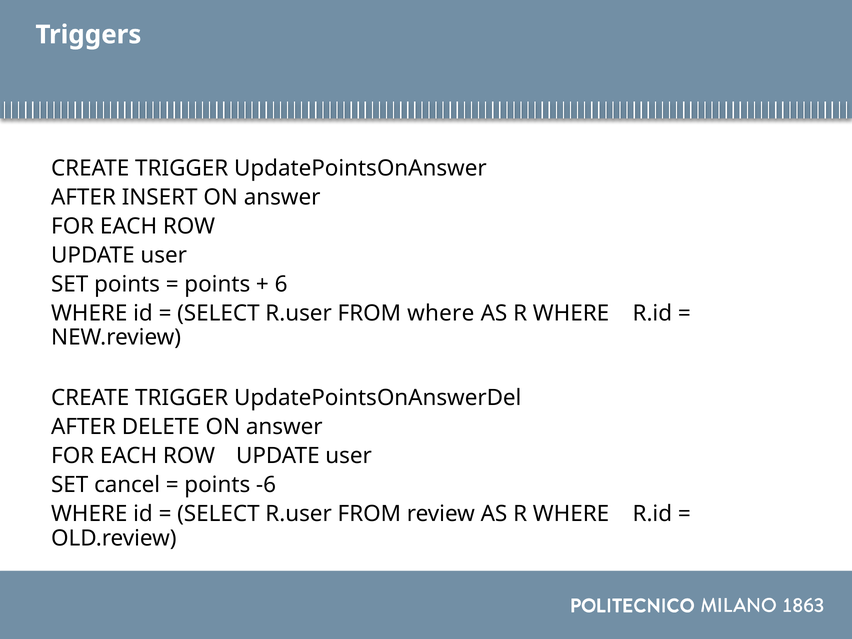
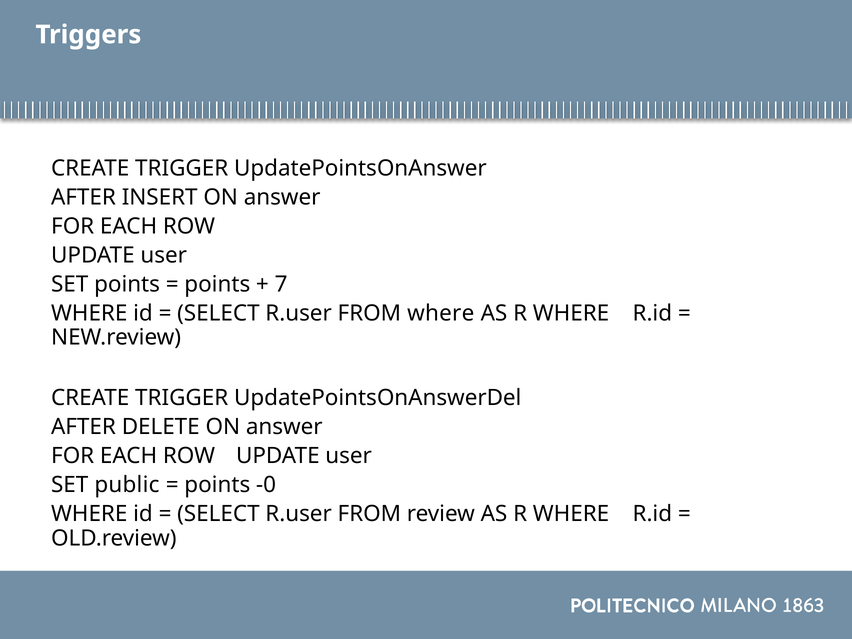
6: 6 -> 7 (281, 284)
cancel: cancel -> public (127, 485)
-6: -6 -> -0 (266, 485)
